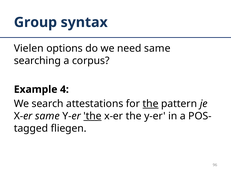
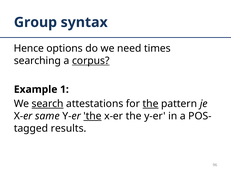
Vielen: Vielen -> Hence (29, 48)
need same: same -> times (157, 48)
corpus underline: none -> present (91, 61)
4: 4 -> 1 (64, 90)
search underline: none -> present (48, 104)
fliegen: fliegen -> results (69, 129)
